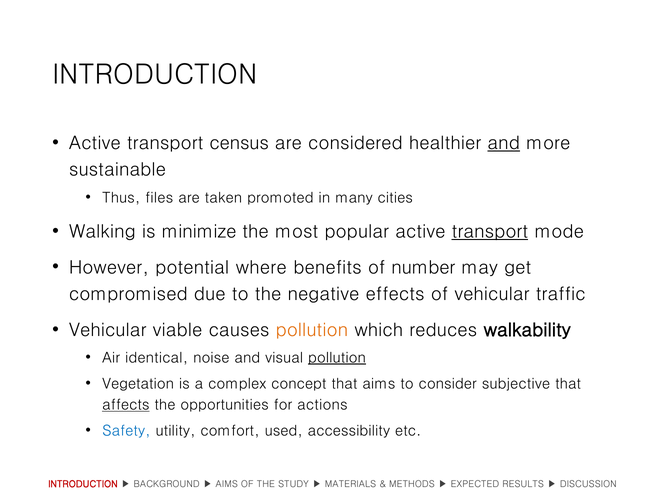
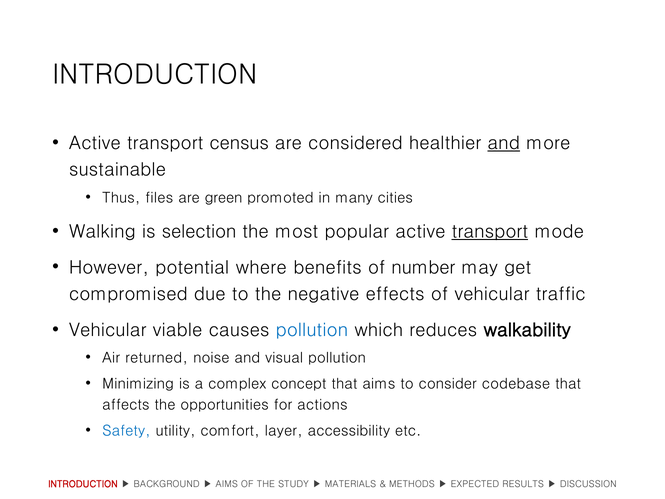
taken: taken -> green (224, 198)
minimize: minimize -> selection (199, 231)
pollution colour: orange -> blue (312, 330)
identical: identical -> returned (157, 358)
pollution underline: present -> none (337, 358)
Vegetation: Vegetation -> Minimizing (138, 383)
subjective: subjective -> codebase (516, 383)
affects underline: present -> none (126, 405)
used: used -> layer (284, 431)
